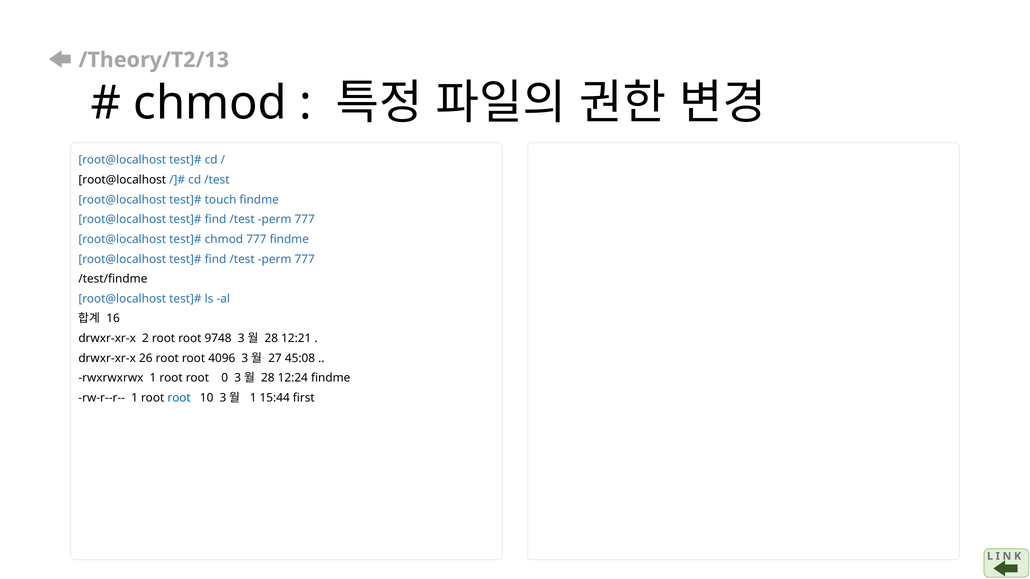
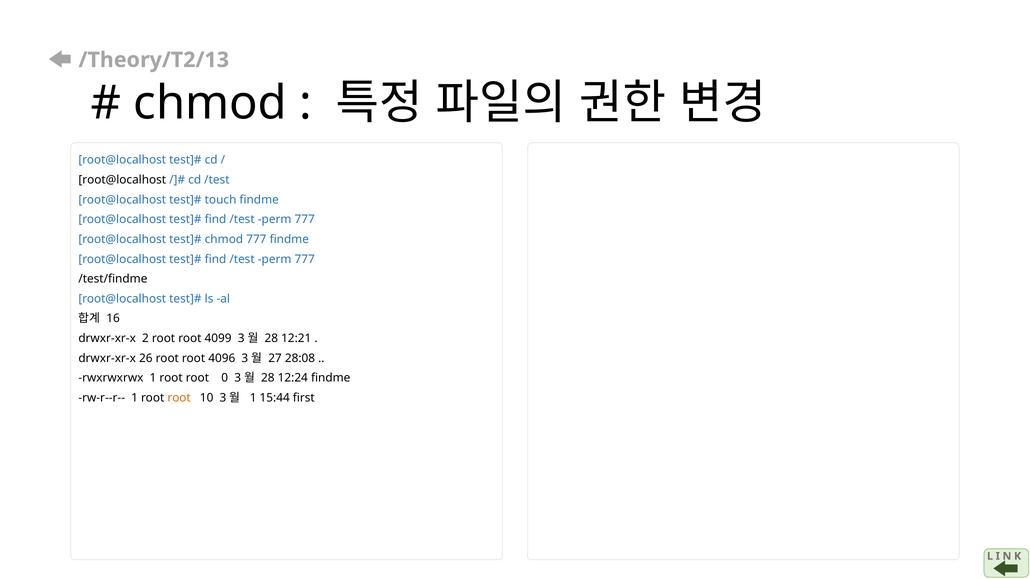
9748: 9748 -> 4099 (218, 339)
45:08: 45:08 -> 28:08 (300, 358)
root colour: blue -> orange (179, 398)
